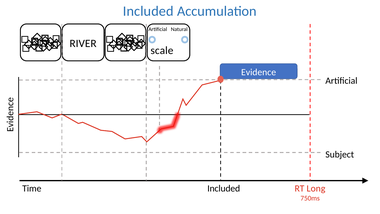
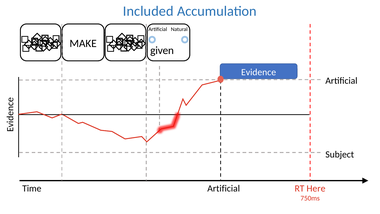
RIVER: RIVER -> MAKE (83, 43)
scale: scale -> given (162, 50)
Included: Included -> Artificial (224, 188)
RT Long: Long -> Here (316, 188)
